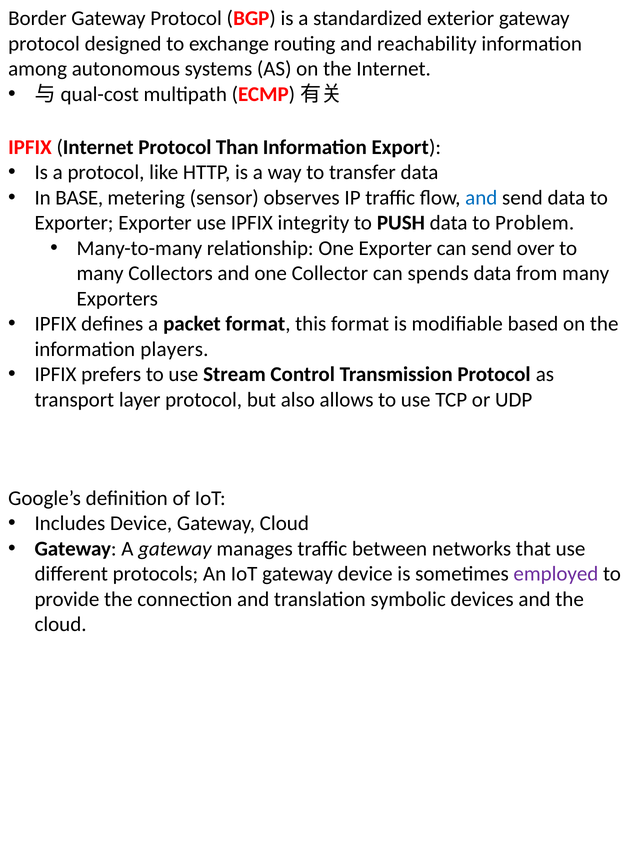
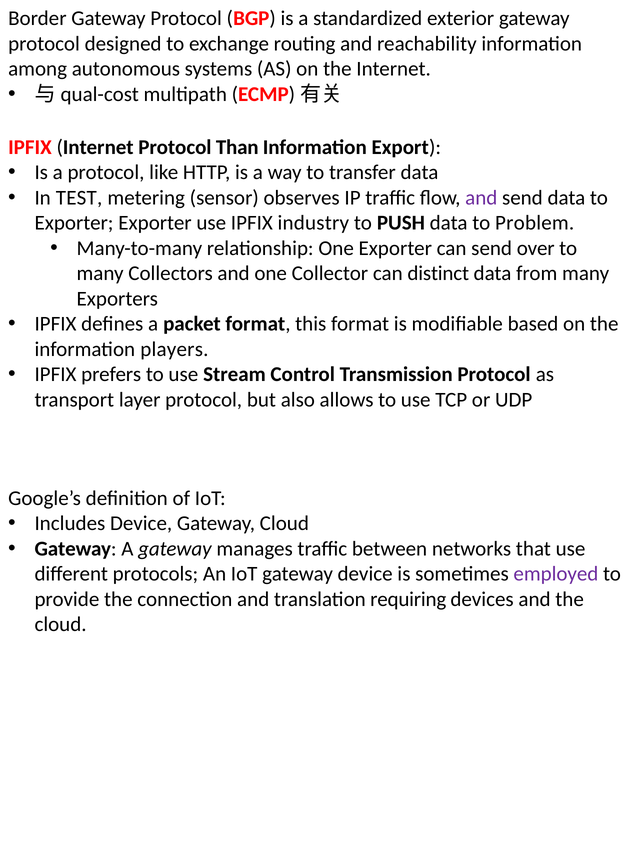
BASE: BASE -> TEST (79, 198)
and colour: blue -> purple (481, 198)
integrity: integrity -> industry (313, 223)
spends: spends -> distinct (438, 274)
symbolic: symbolic -> requiring (408, 599)
